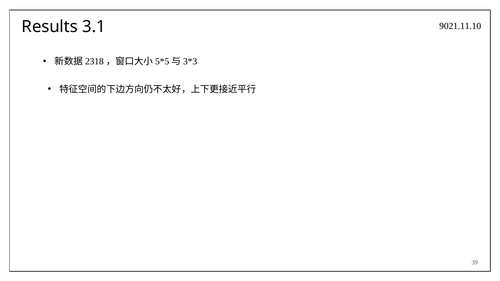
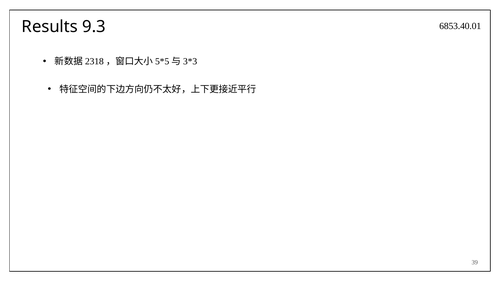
9021.11.10: 9021.11.10 -> 6853.40.01 (460, 26)
3.1: 3.1 -> 9.3 (94, 27)
